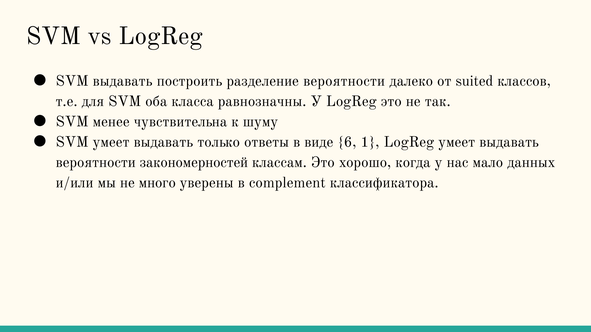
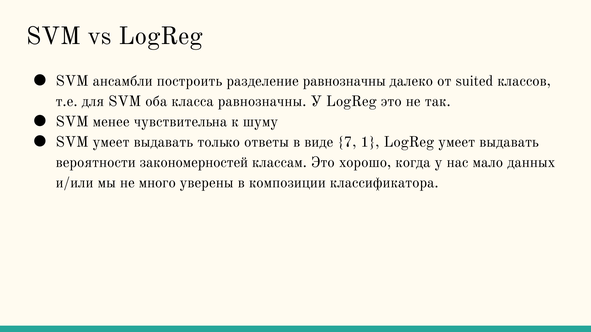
SVM выдавать: выдавать -> ансамбли (123, 81)
разделение вероятности: вероятности -> равнозначны (344, 81)
6: 6 -> 7 (347, 142)
complement: complement -> композиции (287, 183)
